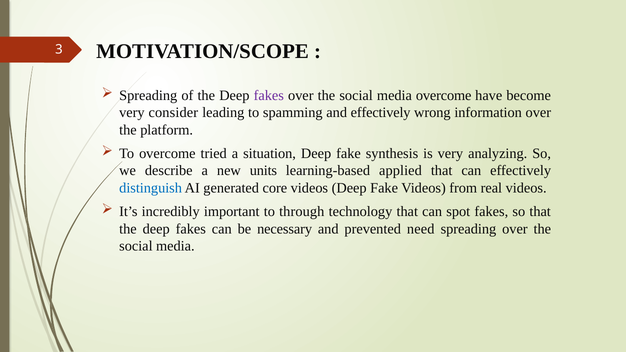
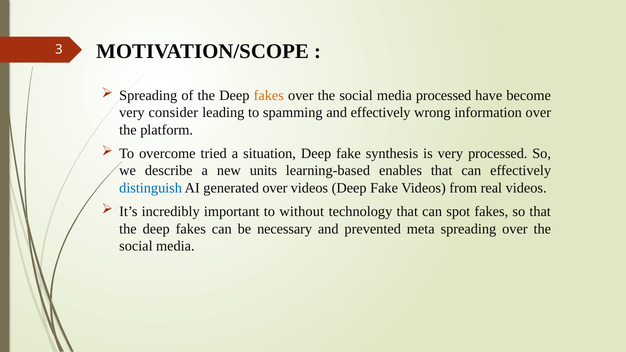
fakes colour: purple -> orange (269, 95)
media overcome: overcome -> processed (444, 95)
very analyzing: analyzing -> processed (498, 154)
applied: applied -> enables (401, 171)
generated core: core -> over (275, 188)
through: through -> without (302, 212)
need: need -> meta (421, 229)
